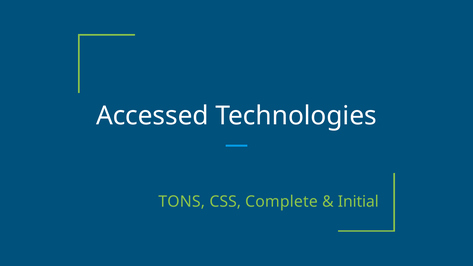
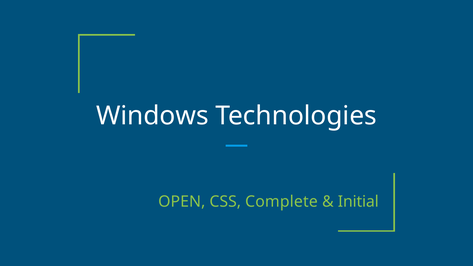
Accessed: Accessed -> Windows (152, 116)
TONS: TONS -> OPEN (182, 202)
